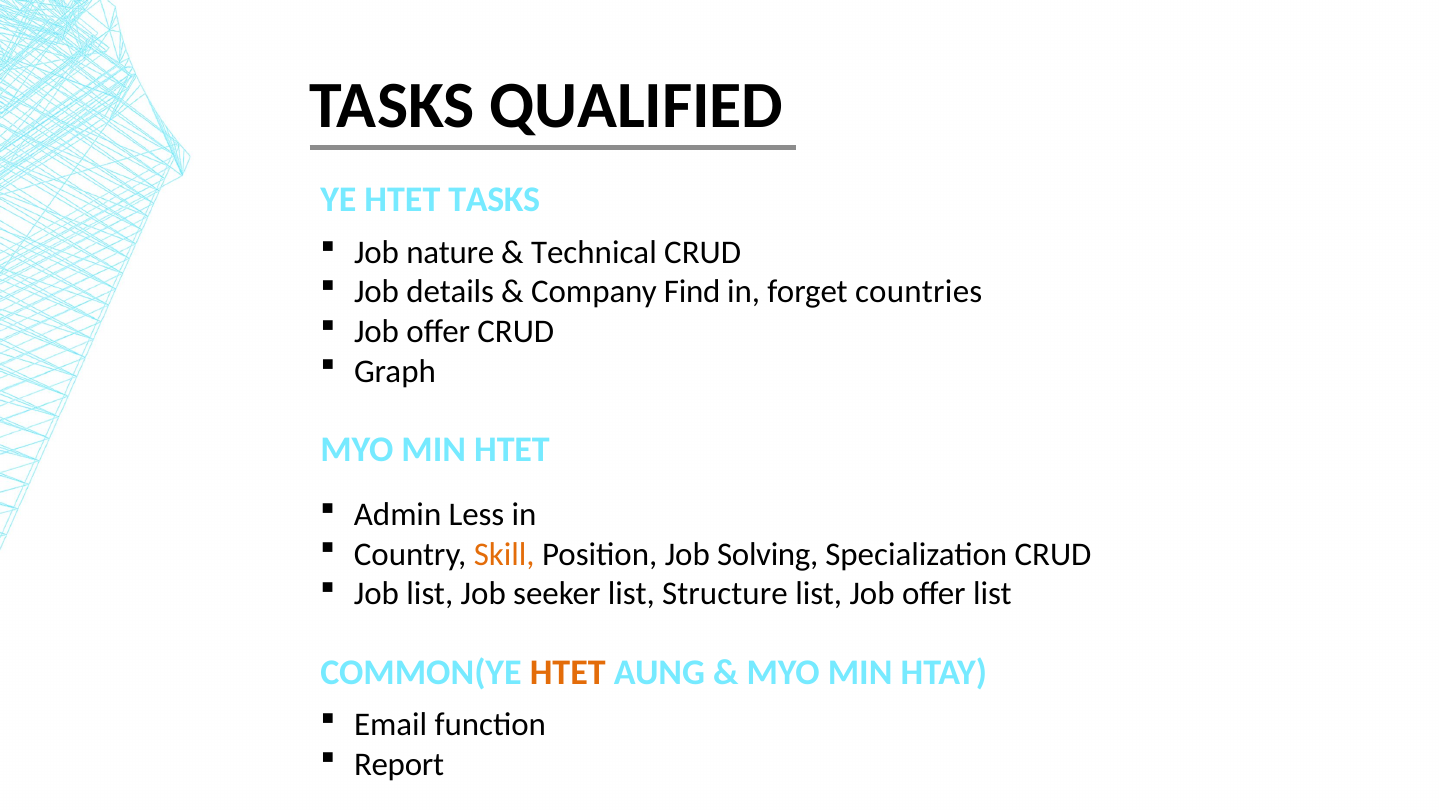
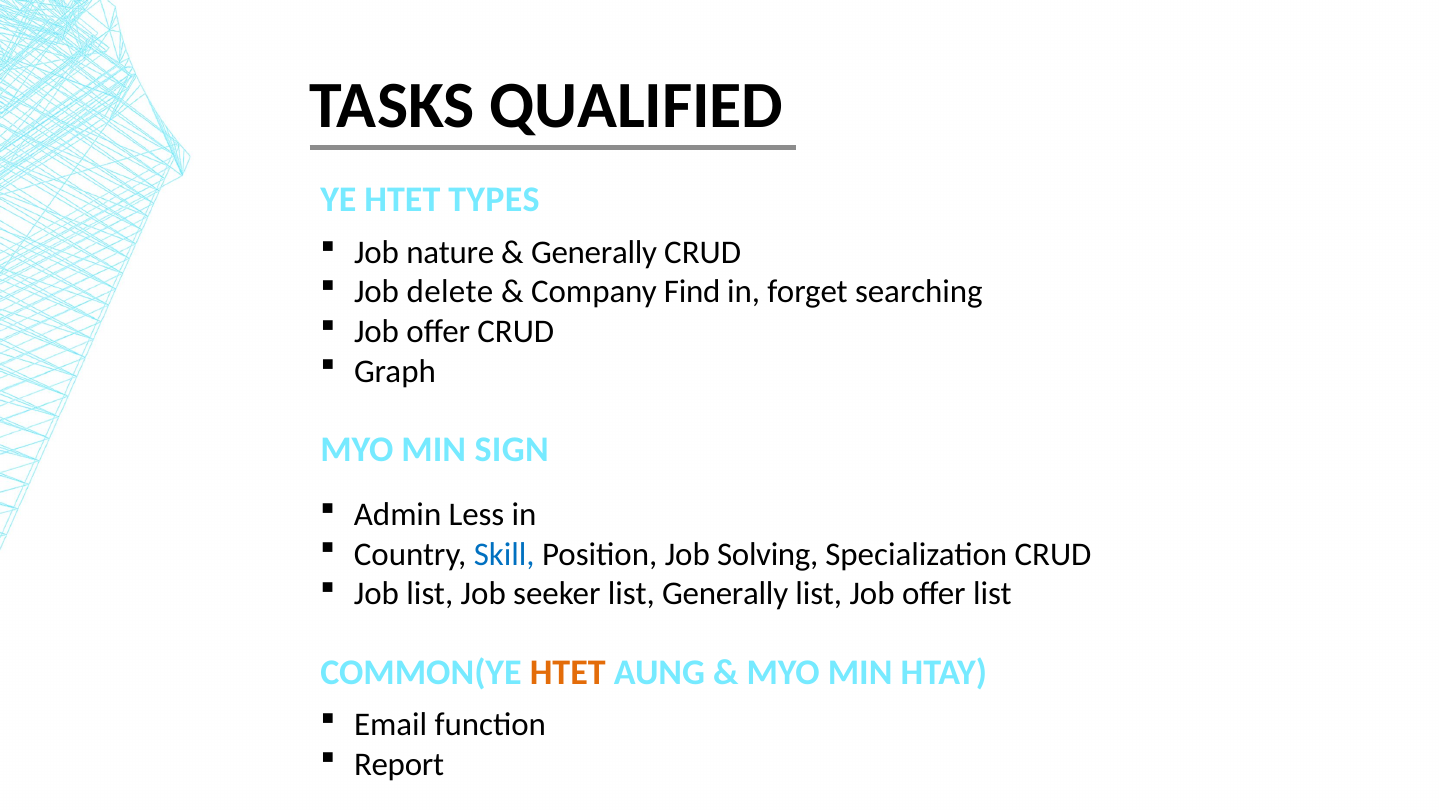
HTET TASKS: TASKS -> TYPES (494, 200)
Technical: Technical -> Generally (594, 252)
details: details -> delete (450, 292)
countries: countries -> searching (919, 292)
MIN HTET: HTET -> SIGN (512, 449)
Skill colour: orange -> blue (504, 554)
list Structure: Structure -> Generally (725, 593)
